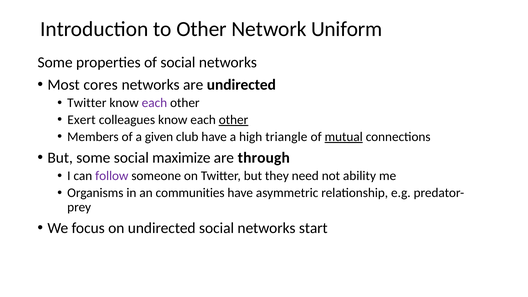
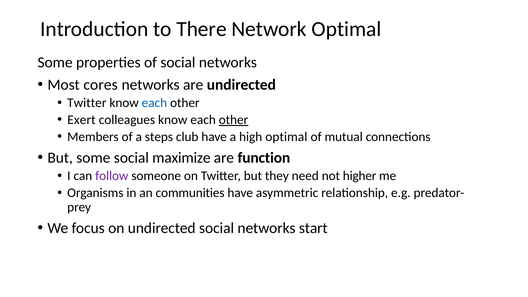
to Other: Other -> There (202, 29)
Network Uniform: Uniform -> Optimal (346, 29)
each colour: purple -> blue (154, 103)
given: given -> steps (159, 137)
high triangle: triangle -> optimal (286, 137)
mutual underline: present -> none (344, 137)
through: through -> function (264, 158)
ability: ability -> higher (360, 176)
